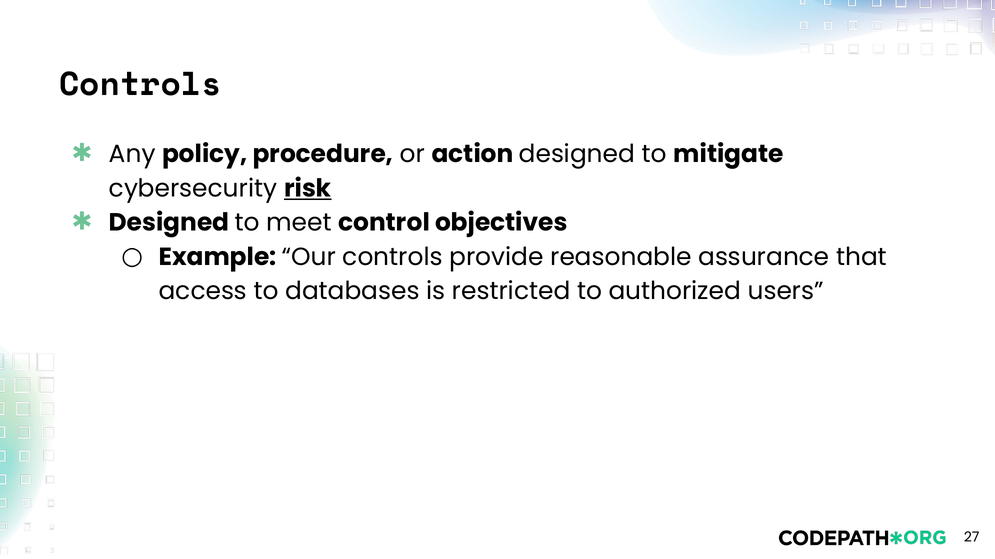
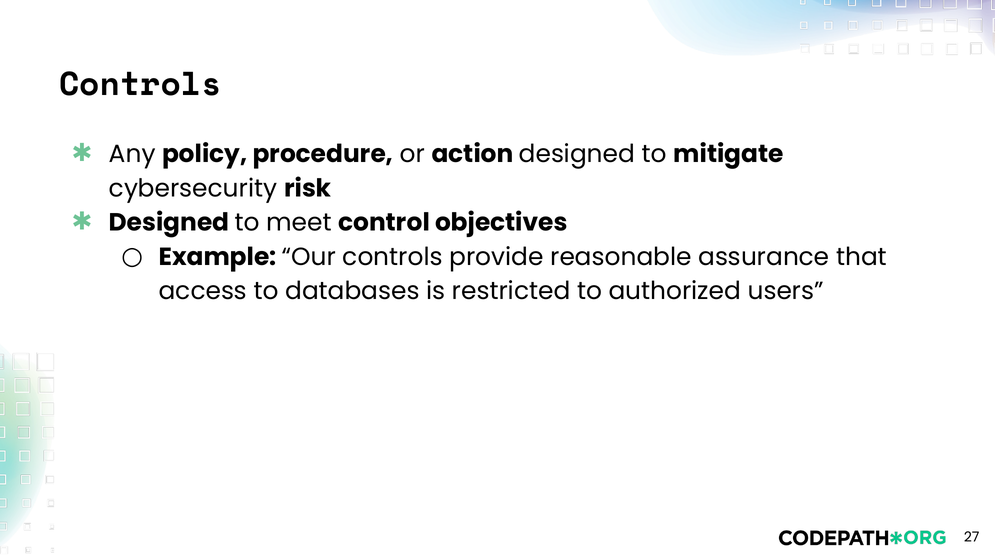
risk underline: present -> none (308, 189)
